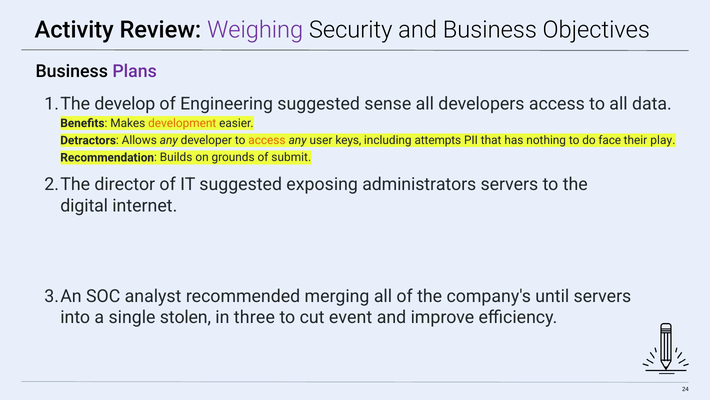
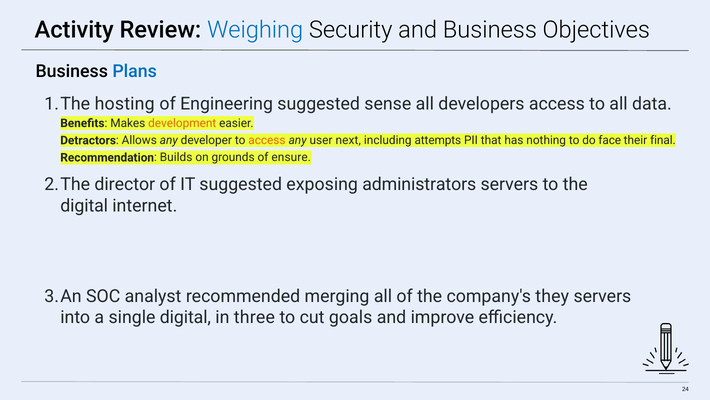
Weighing colour: purple -> blue (255, 30)
Plans colour: purple -> blue (135, 71)
develop: develop -> hosting (125, 104)
keys: keys -> next (348, 140)
play: play -> final (663, 140)
submit: submit -> ensure (291, 157)
until: until -> they (552, 296)
single stolen: stolen -> digital (185, 317)
event: event -> goals (351, 317)
